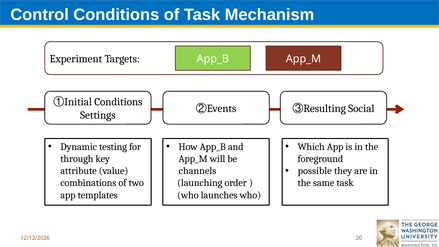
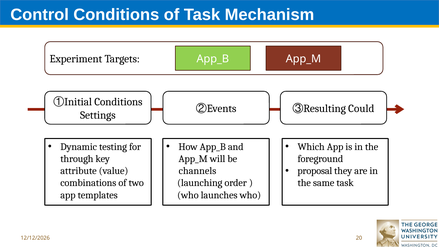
Social: Social -> Could (361, 108)
possible: possible -> proposal (315, 171)
